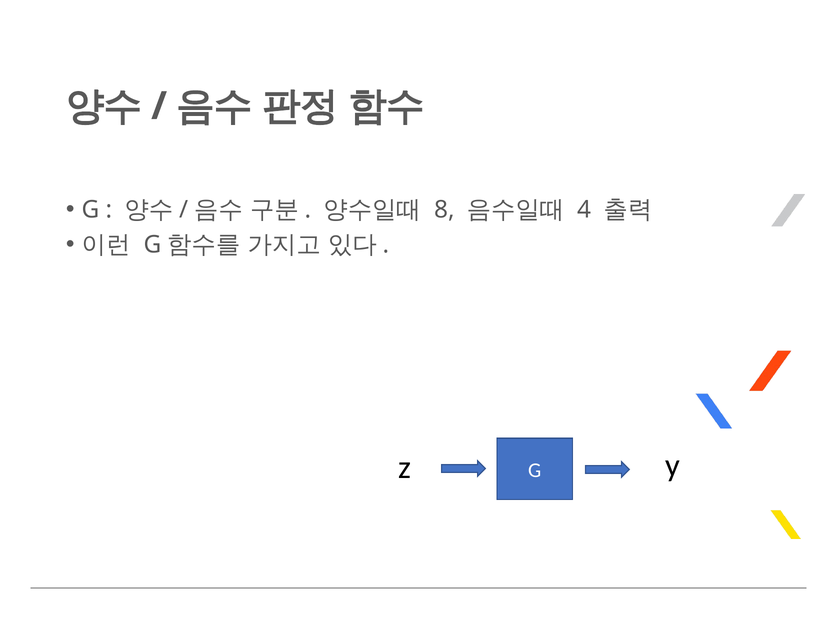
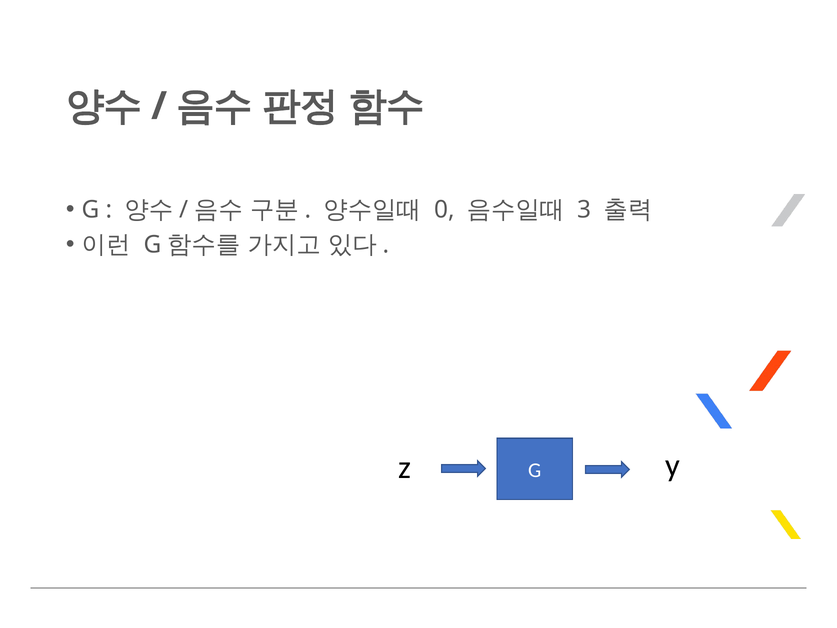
8: 8 -> 0 (444, 210)
4: 4 -> 3 (584, 210)
